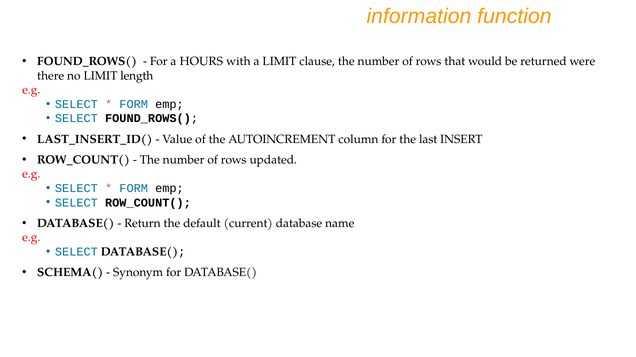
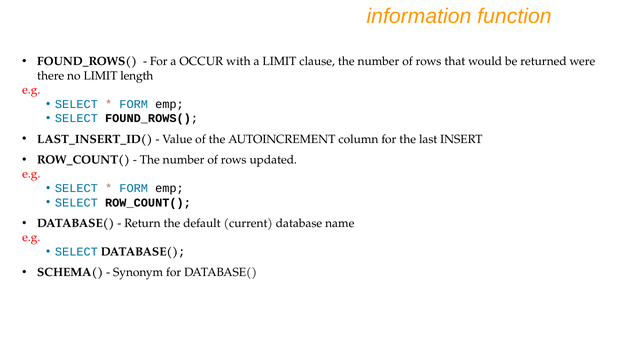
HOURS: HOURS -> OCCUR (201, 62)
